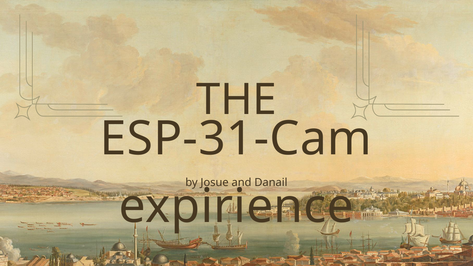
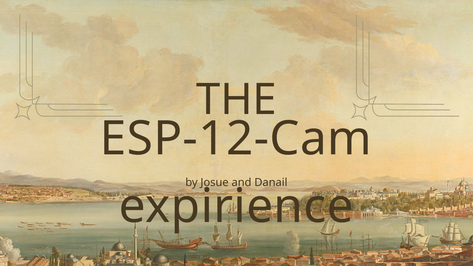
ESP-31-Cam: ESP-31-Cam -> ESP-12-Cam (236, 139)
